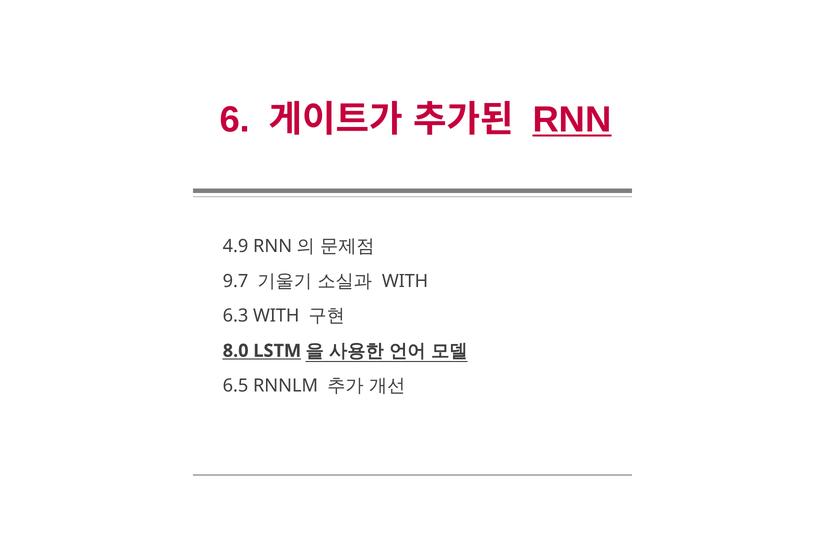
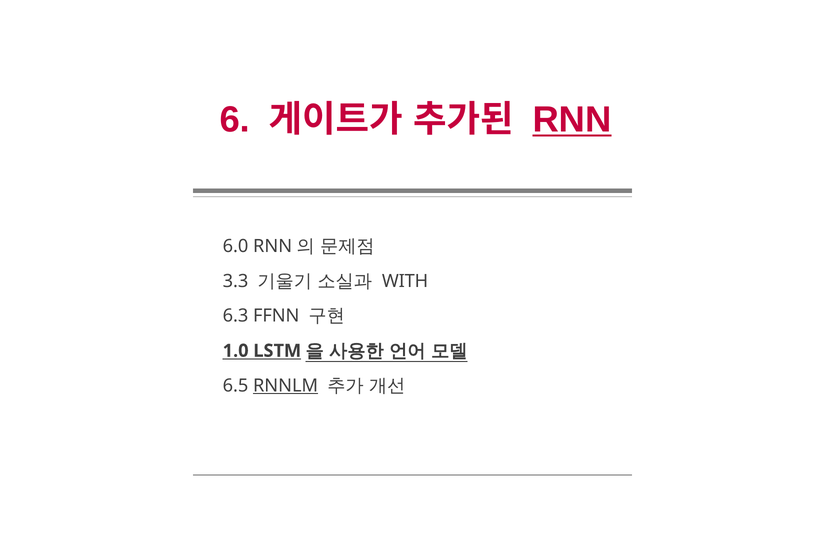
4.9: 4.9 -> 6.0 (236, 246)
9.7: 9.7 -> 3.3 (236, 281)
6.3 WITH: WITH -> FFNN (276, 316)
8.0: 8.0 -> 1.0 (236, 350)
RNNLM underline: none -> present (286, 385)
